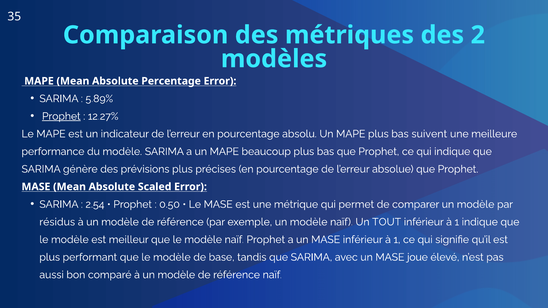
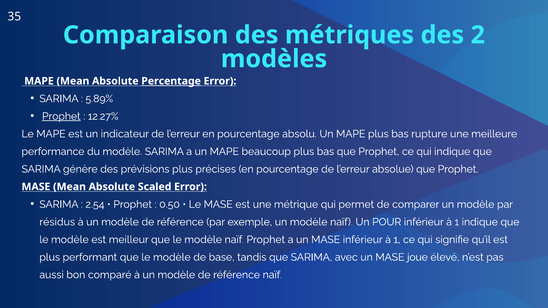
Percentage underline: none -> present (171, 81)
suivent: suivent -> rupture (429, 134)
TOUT: TOUT -> POUR (387, 222)
